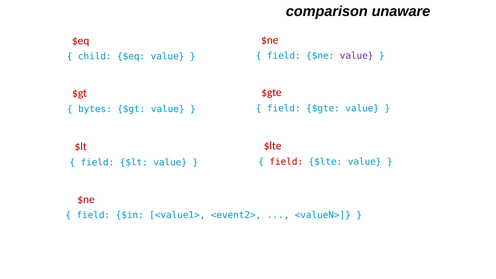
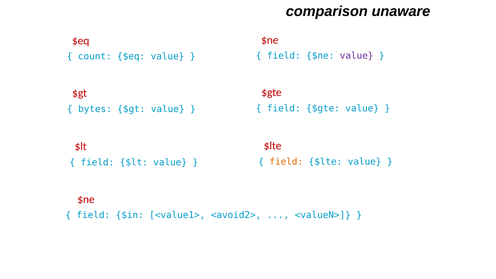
child: child -> count (95, 57)
field colour: red -> orange (286, 162)
<event2>: <event2> -> <avoid2> (236, 215)
